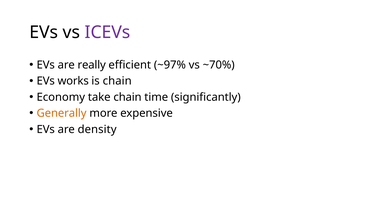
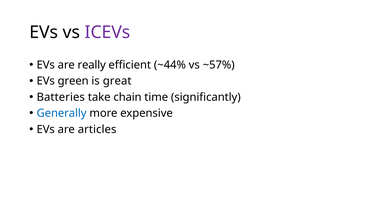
~97%: ~97% -> ~44% (170, 65)
~70%: ~70% -> ~57% (219, 65)
works: works -> green (73, 81)
is chain: chain -> great (117, 81)
Economy: Economy -> Batteries (61, 97)
Generally colour: orange -> blue (62, 114)
density: density -> articles (97, 130)
